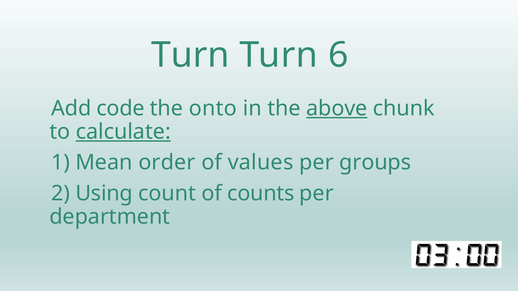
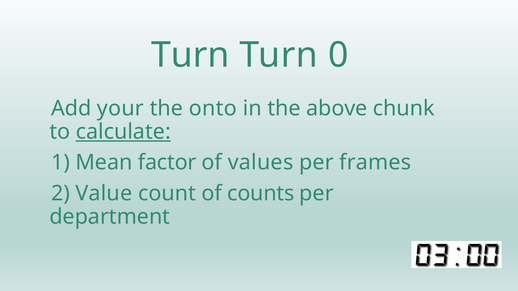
6: 6 -> 0 (338, 55)
code: code -> your (120, 109)
above underline: present -> none (337, 109)
order: order -> factor (167, 163)
groups: groups -> frames (375, 163)
Using: Using -> Value (104, 194)
